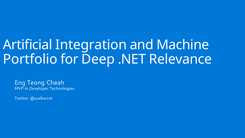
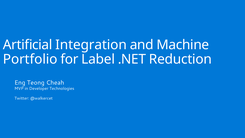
Deep: Deep -> Label (98, 59)
Relevance: Relevance -> Reduction (180, 59)
